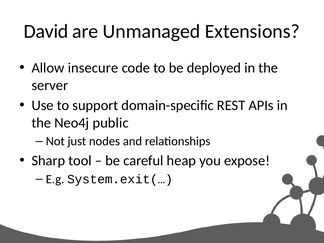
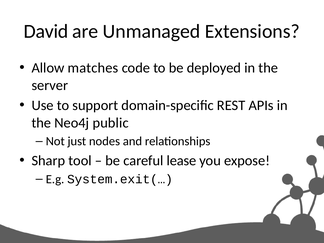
insecure: insecure -> matches (93, 68)
heap: heap -> lease (181, 161)
